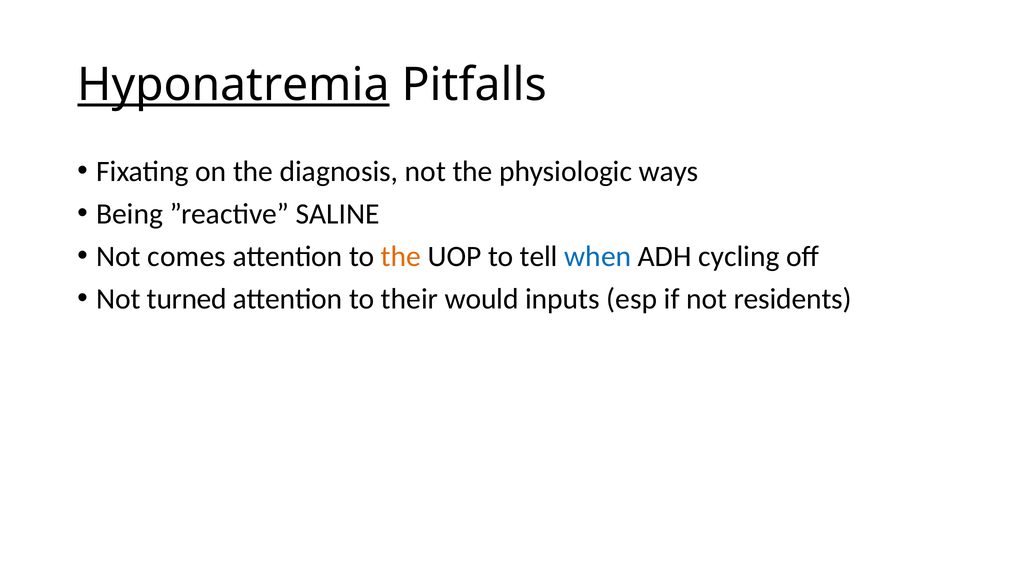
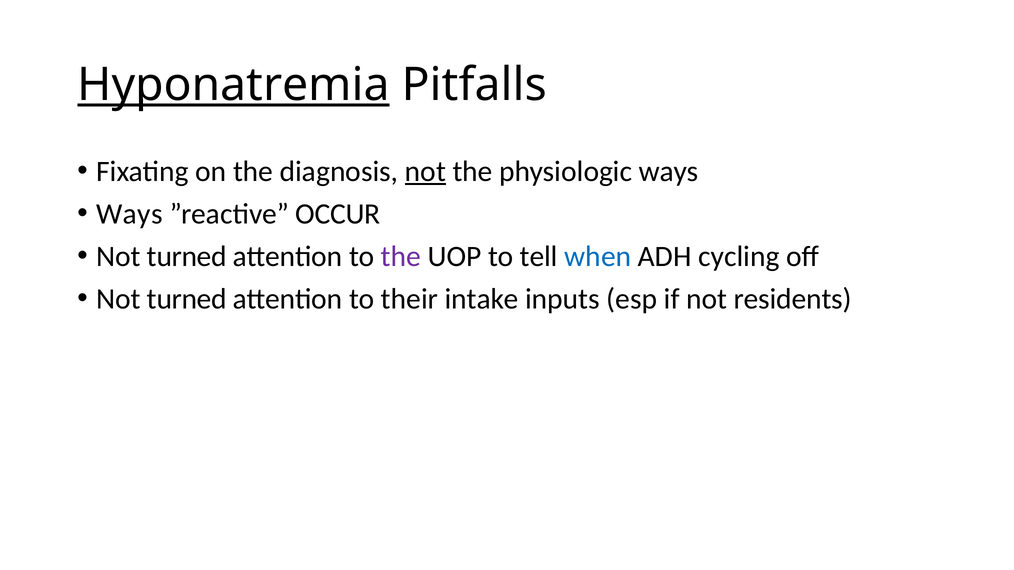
not underline: none -> present (425, 171)
Being: Being -> Ways (129, 214)
SALINE: SALINE -> OCCUR (338, 214)
comes: comes -> turned (187, 256)
the colour: orange -> purple (401, 256)
would: would -> intake (482, 299)
